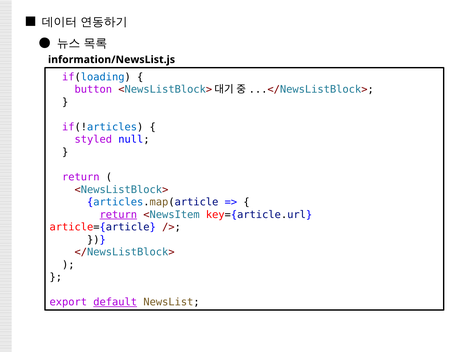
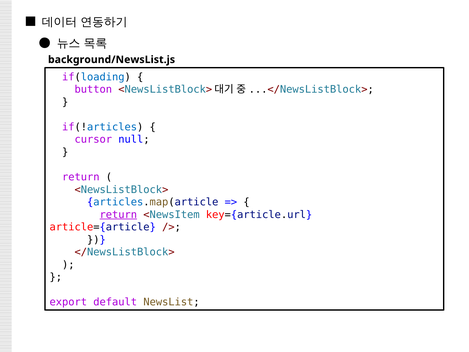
information/NewsList.js: information/NewsList.js -> background/NewsList.js (112, 60)
styled: styled -> cursor (93, 139)
default underline: present -> none (115, 302)
